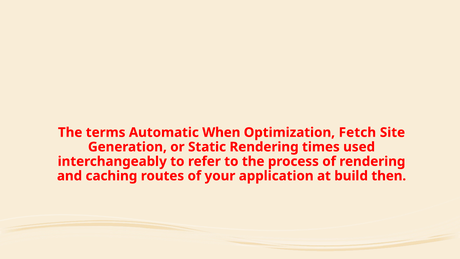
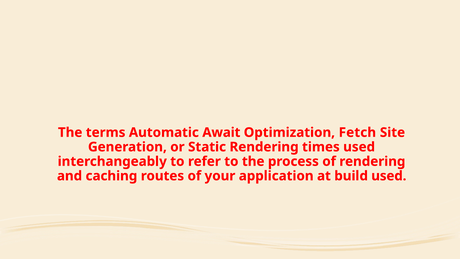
When: When -> Await (221, 132)
build then: then -> used (389, 176)
